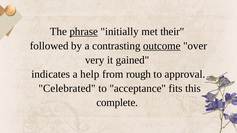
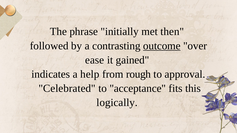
phrase underline: present -> none (84, 32)
their: their -> then (172, 32)
very: very -> ease (95, 60)
complete: complete -> logically (117, 103)
